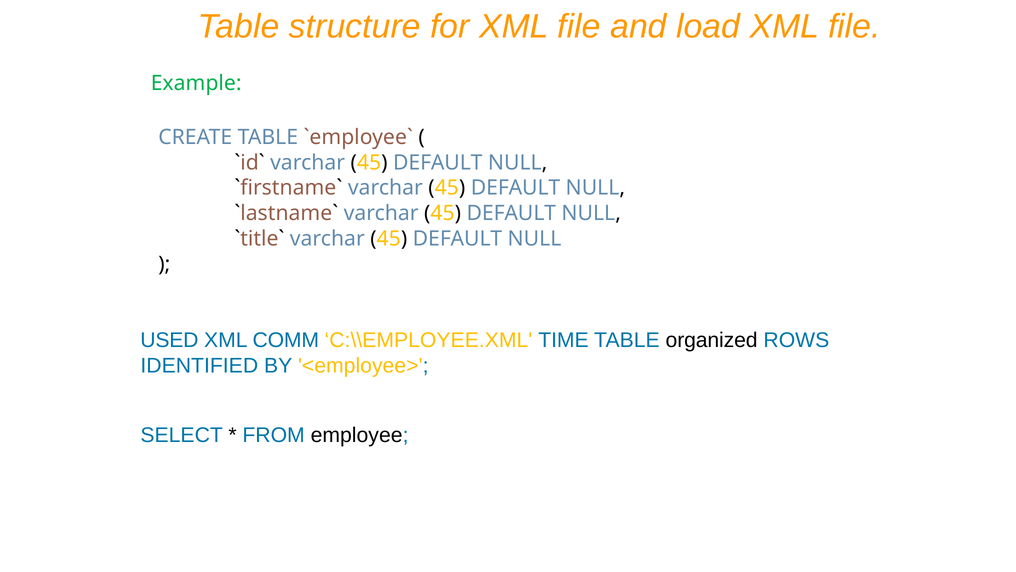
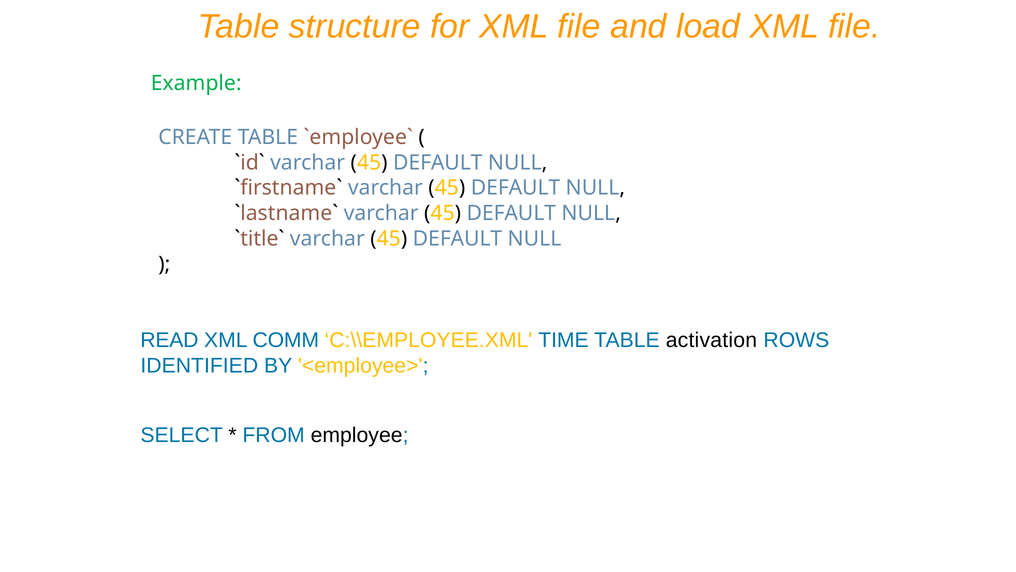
USED: USED -> READ (169, 340)
organized: organized -> activation (711, 340)
